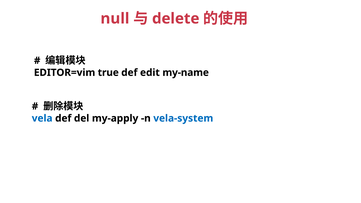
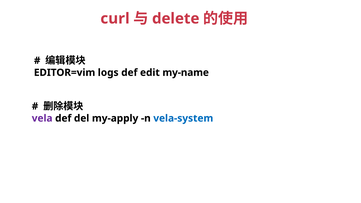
null: null -> curl (115, 19)
true: true -> logs (108, 73)
vela colour: blue -> purple (42, 118)
